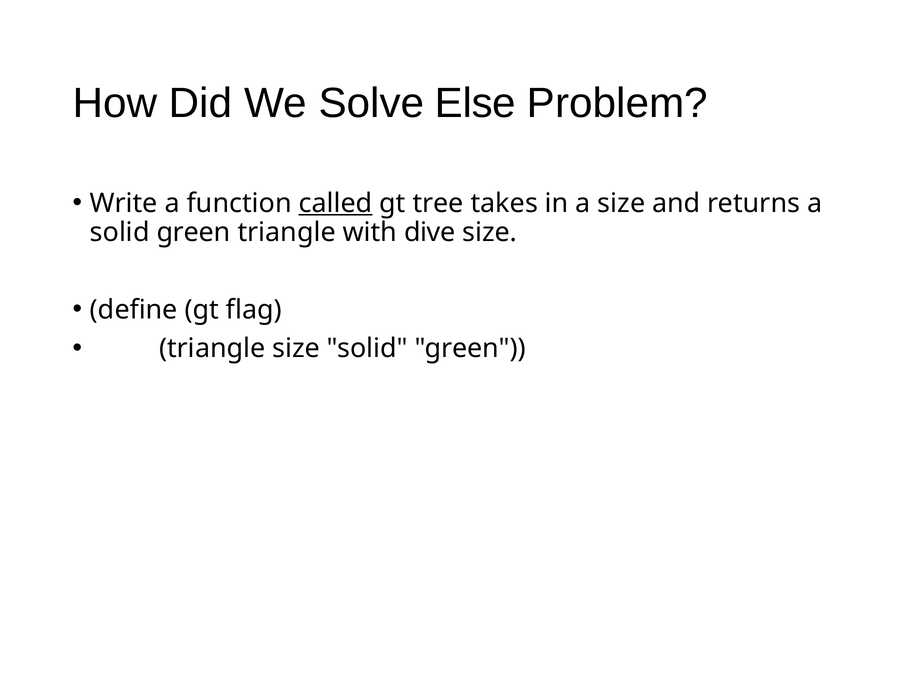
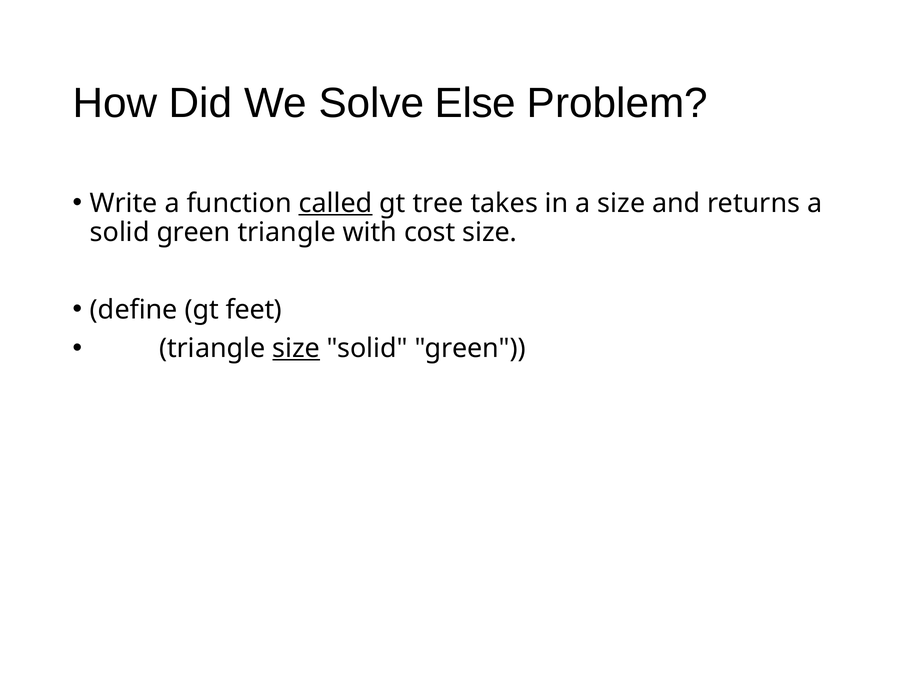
dive: dive -> cost (430, 232)
flag: flag -> feet (254, 310)
size underline: none -> present (296, 348)
